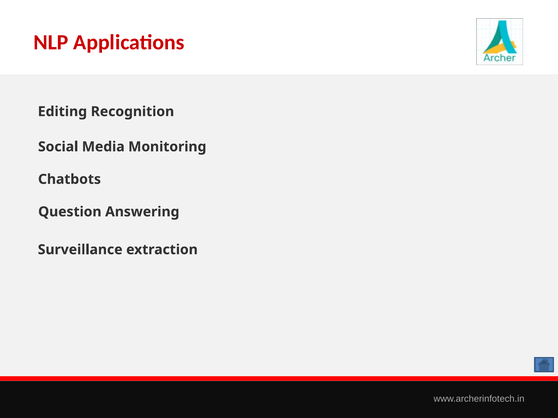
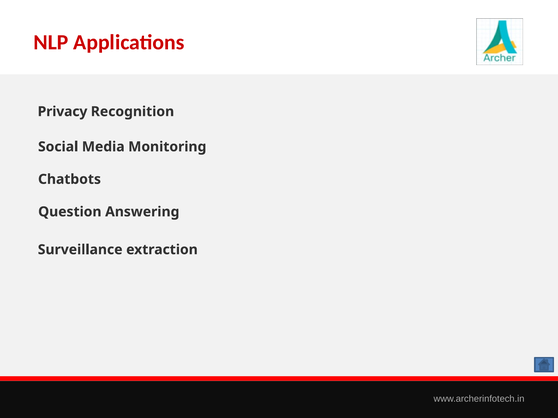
Editing: Editing -> Privacy (63, 112)
